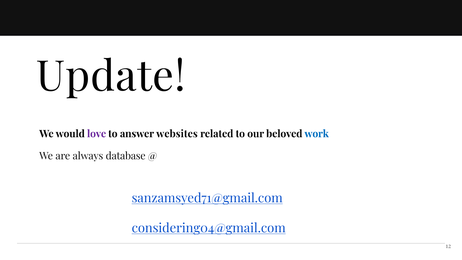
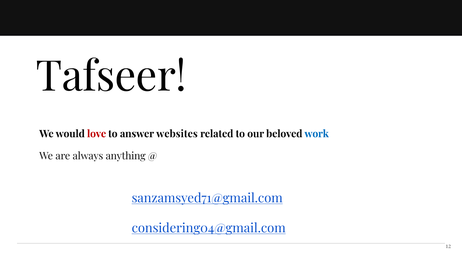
Update: Update -> Tafseer (111, 77)
love colour: purple -> red (97, 134)
database: database -> anything (126, 156)
